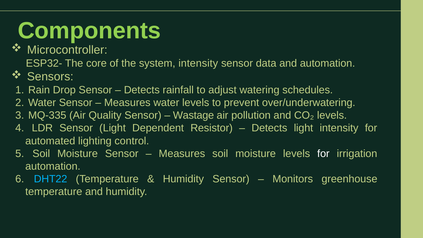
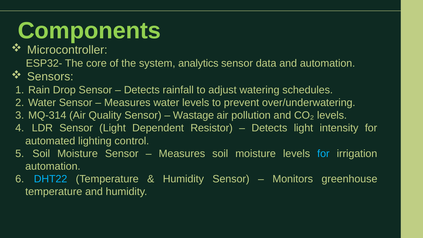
system intensity: intensity -> analytics (198, 63)
MQ-335: MQ-335 -> MQ-314 (47, 115)
for colour: white -> light blue (323, 154)
